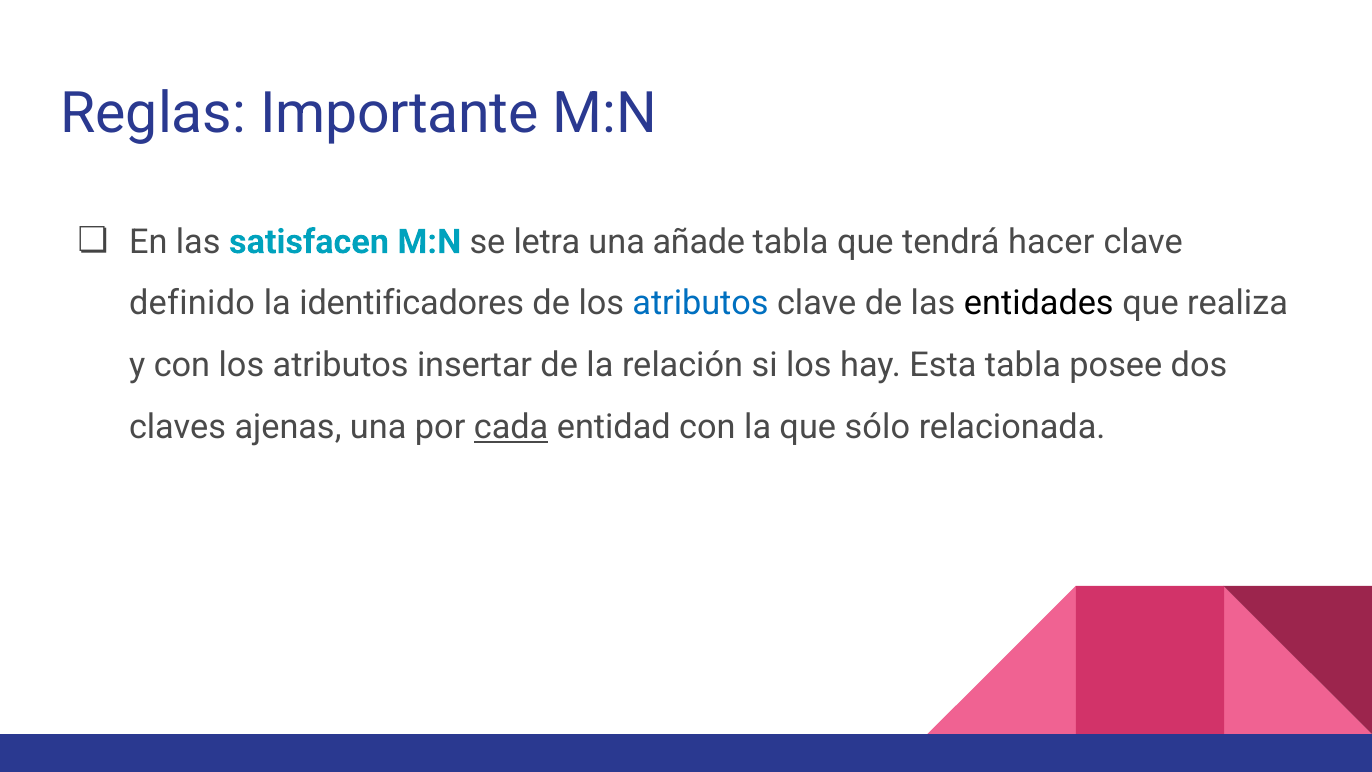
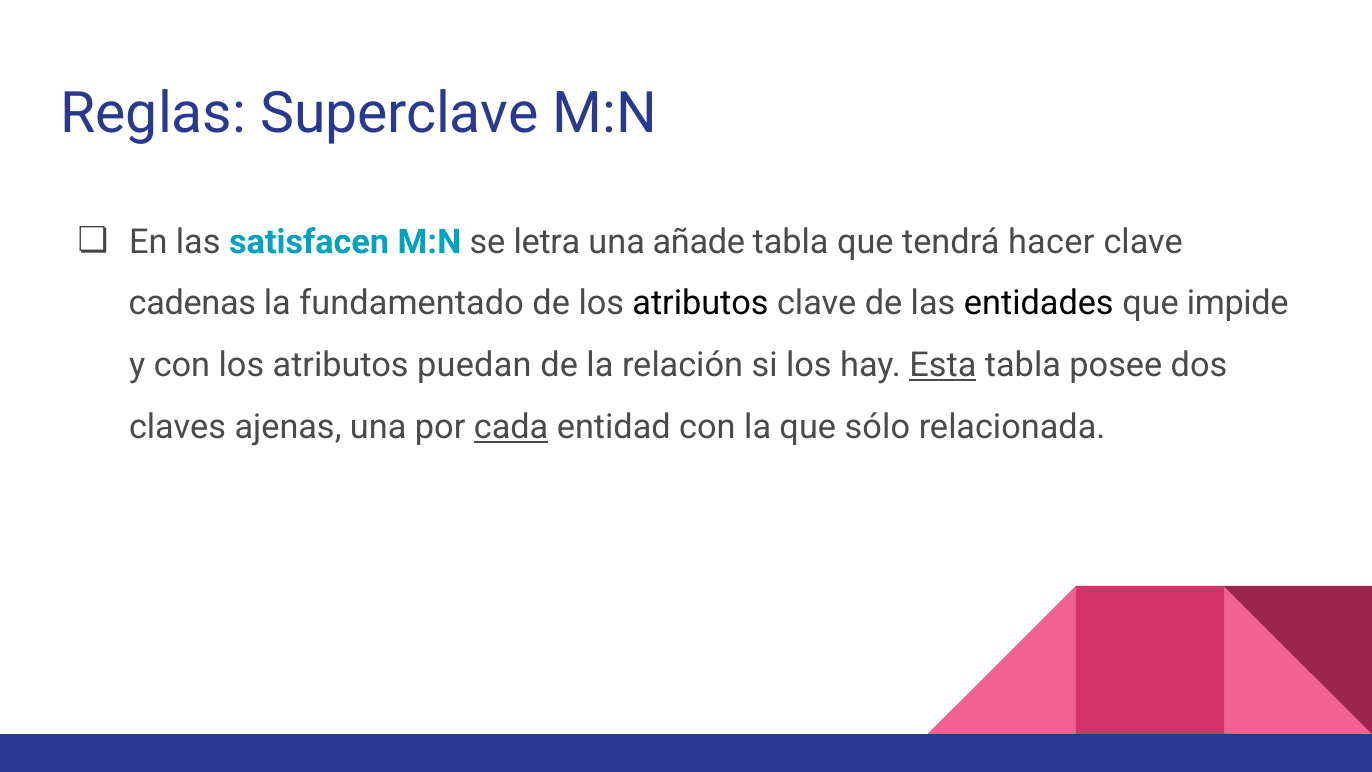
Importante: Importante -> Superclave (399, 114)
definido: definido -> cadenas (192, 304)
identificadores: identificadores -> fundamentado (412, 304)
atributos colour: blue -> black (701, 304)
realiza: realiza -> impide (1238, 304)
insertar: insertar -> puedan (474, 365)
Esta underline: none -> present (943, 365)
